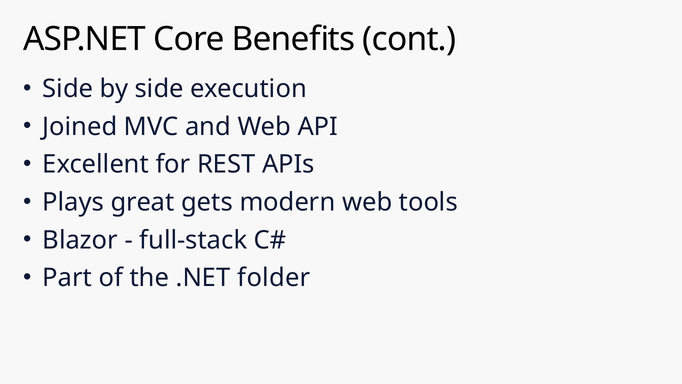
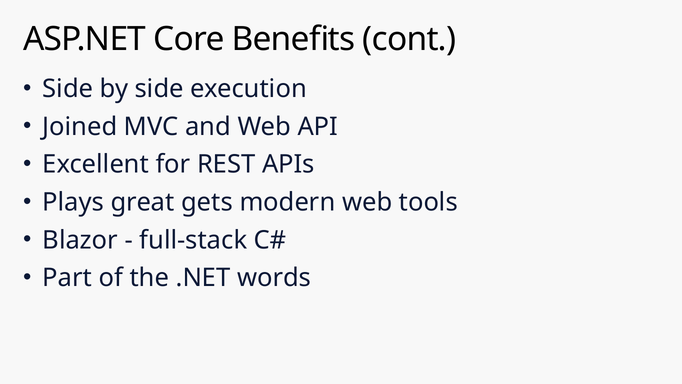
folder: folder -> words (274, 278)
